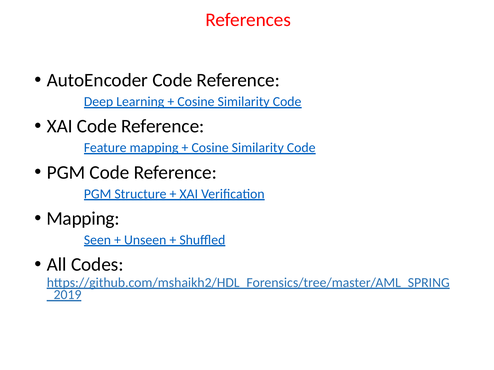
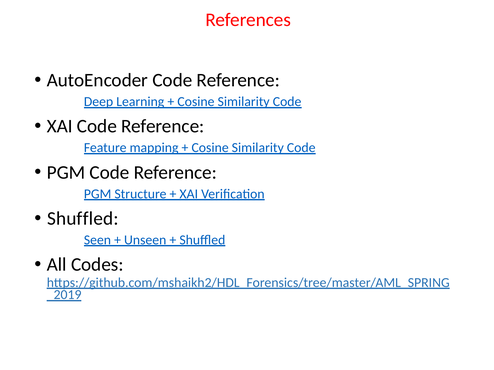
Mapping: Mapping -> Shuffled (83, 219)
